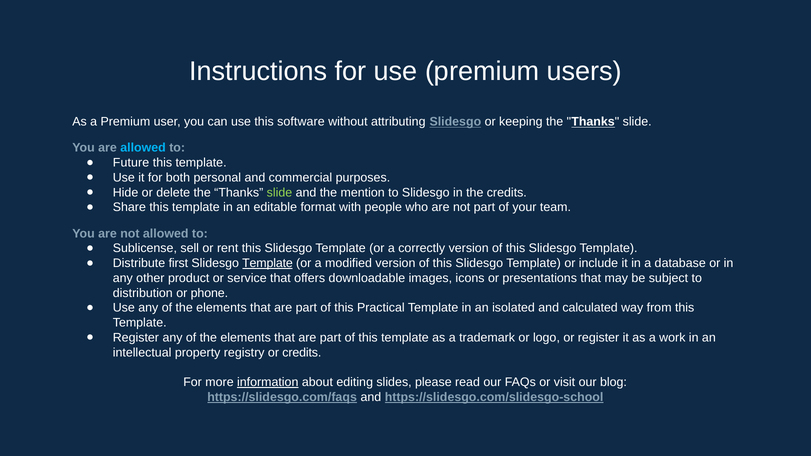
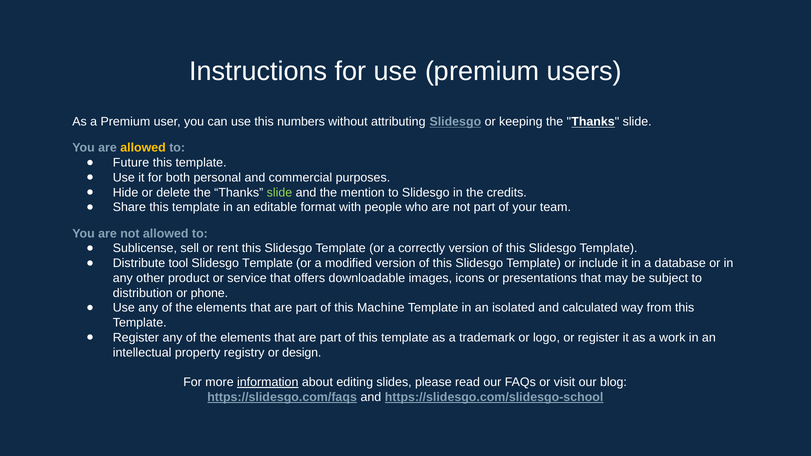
software: software -> numbers (301, 122)
allowed colour: light blue -> yellow (143, 148)
first: first -> tool (178, 263)
Template underline: present -> none (268, 263)
Practical: Practical -> Machine (381, 308)
or credits: credits -> design (302, 353)
